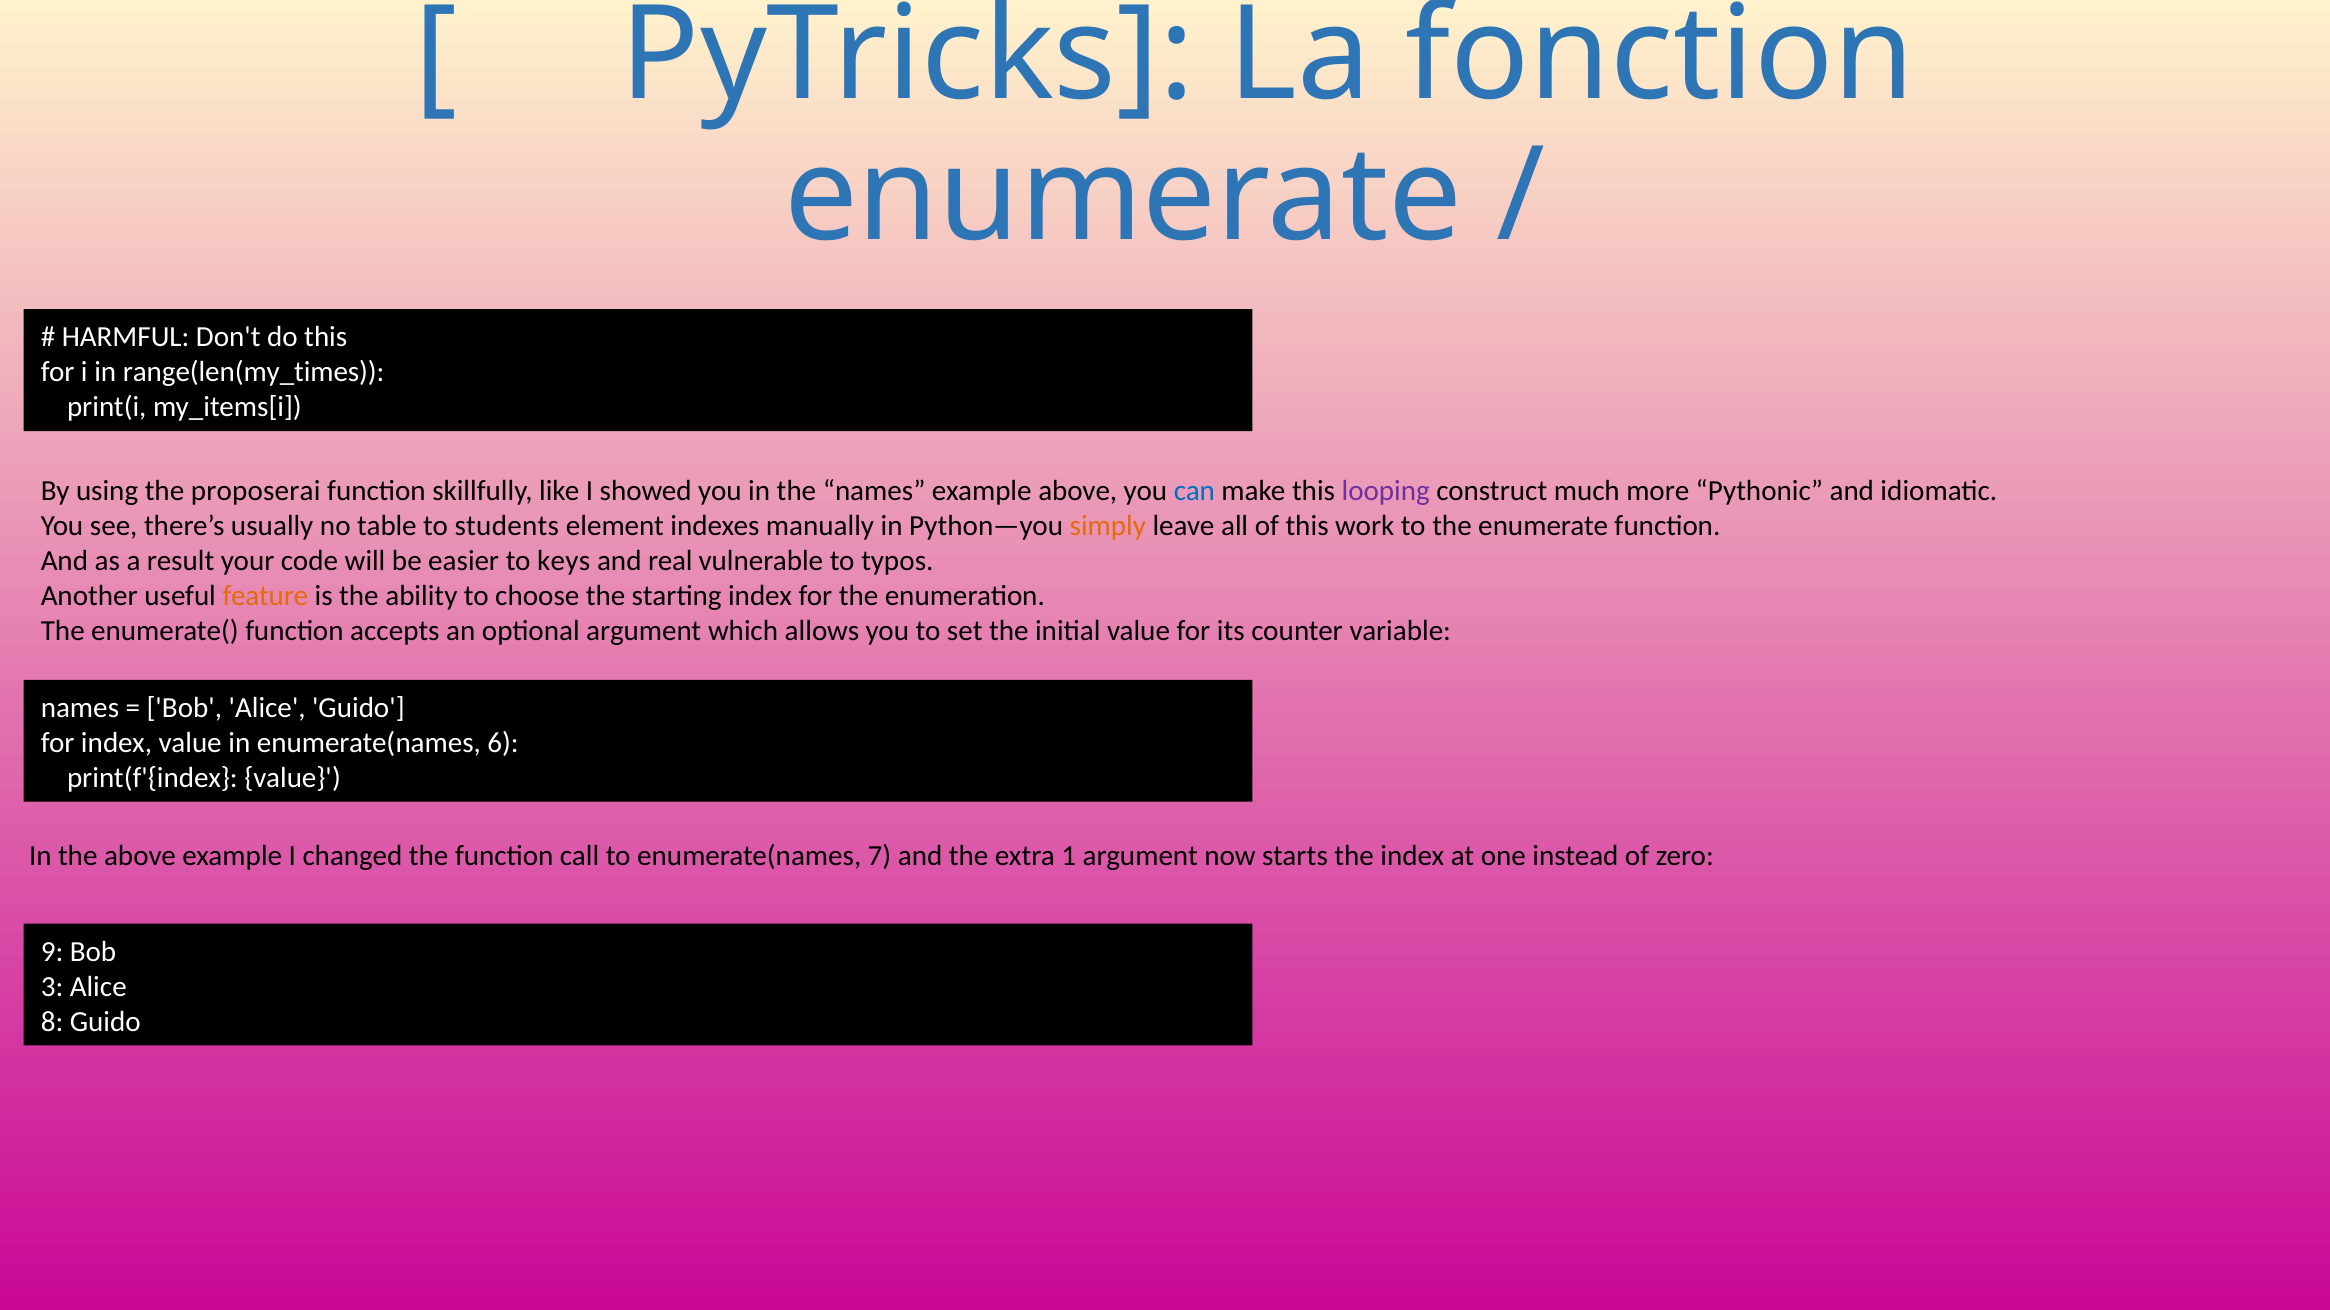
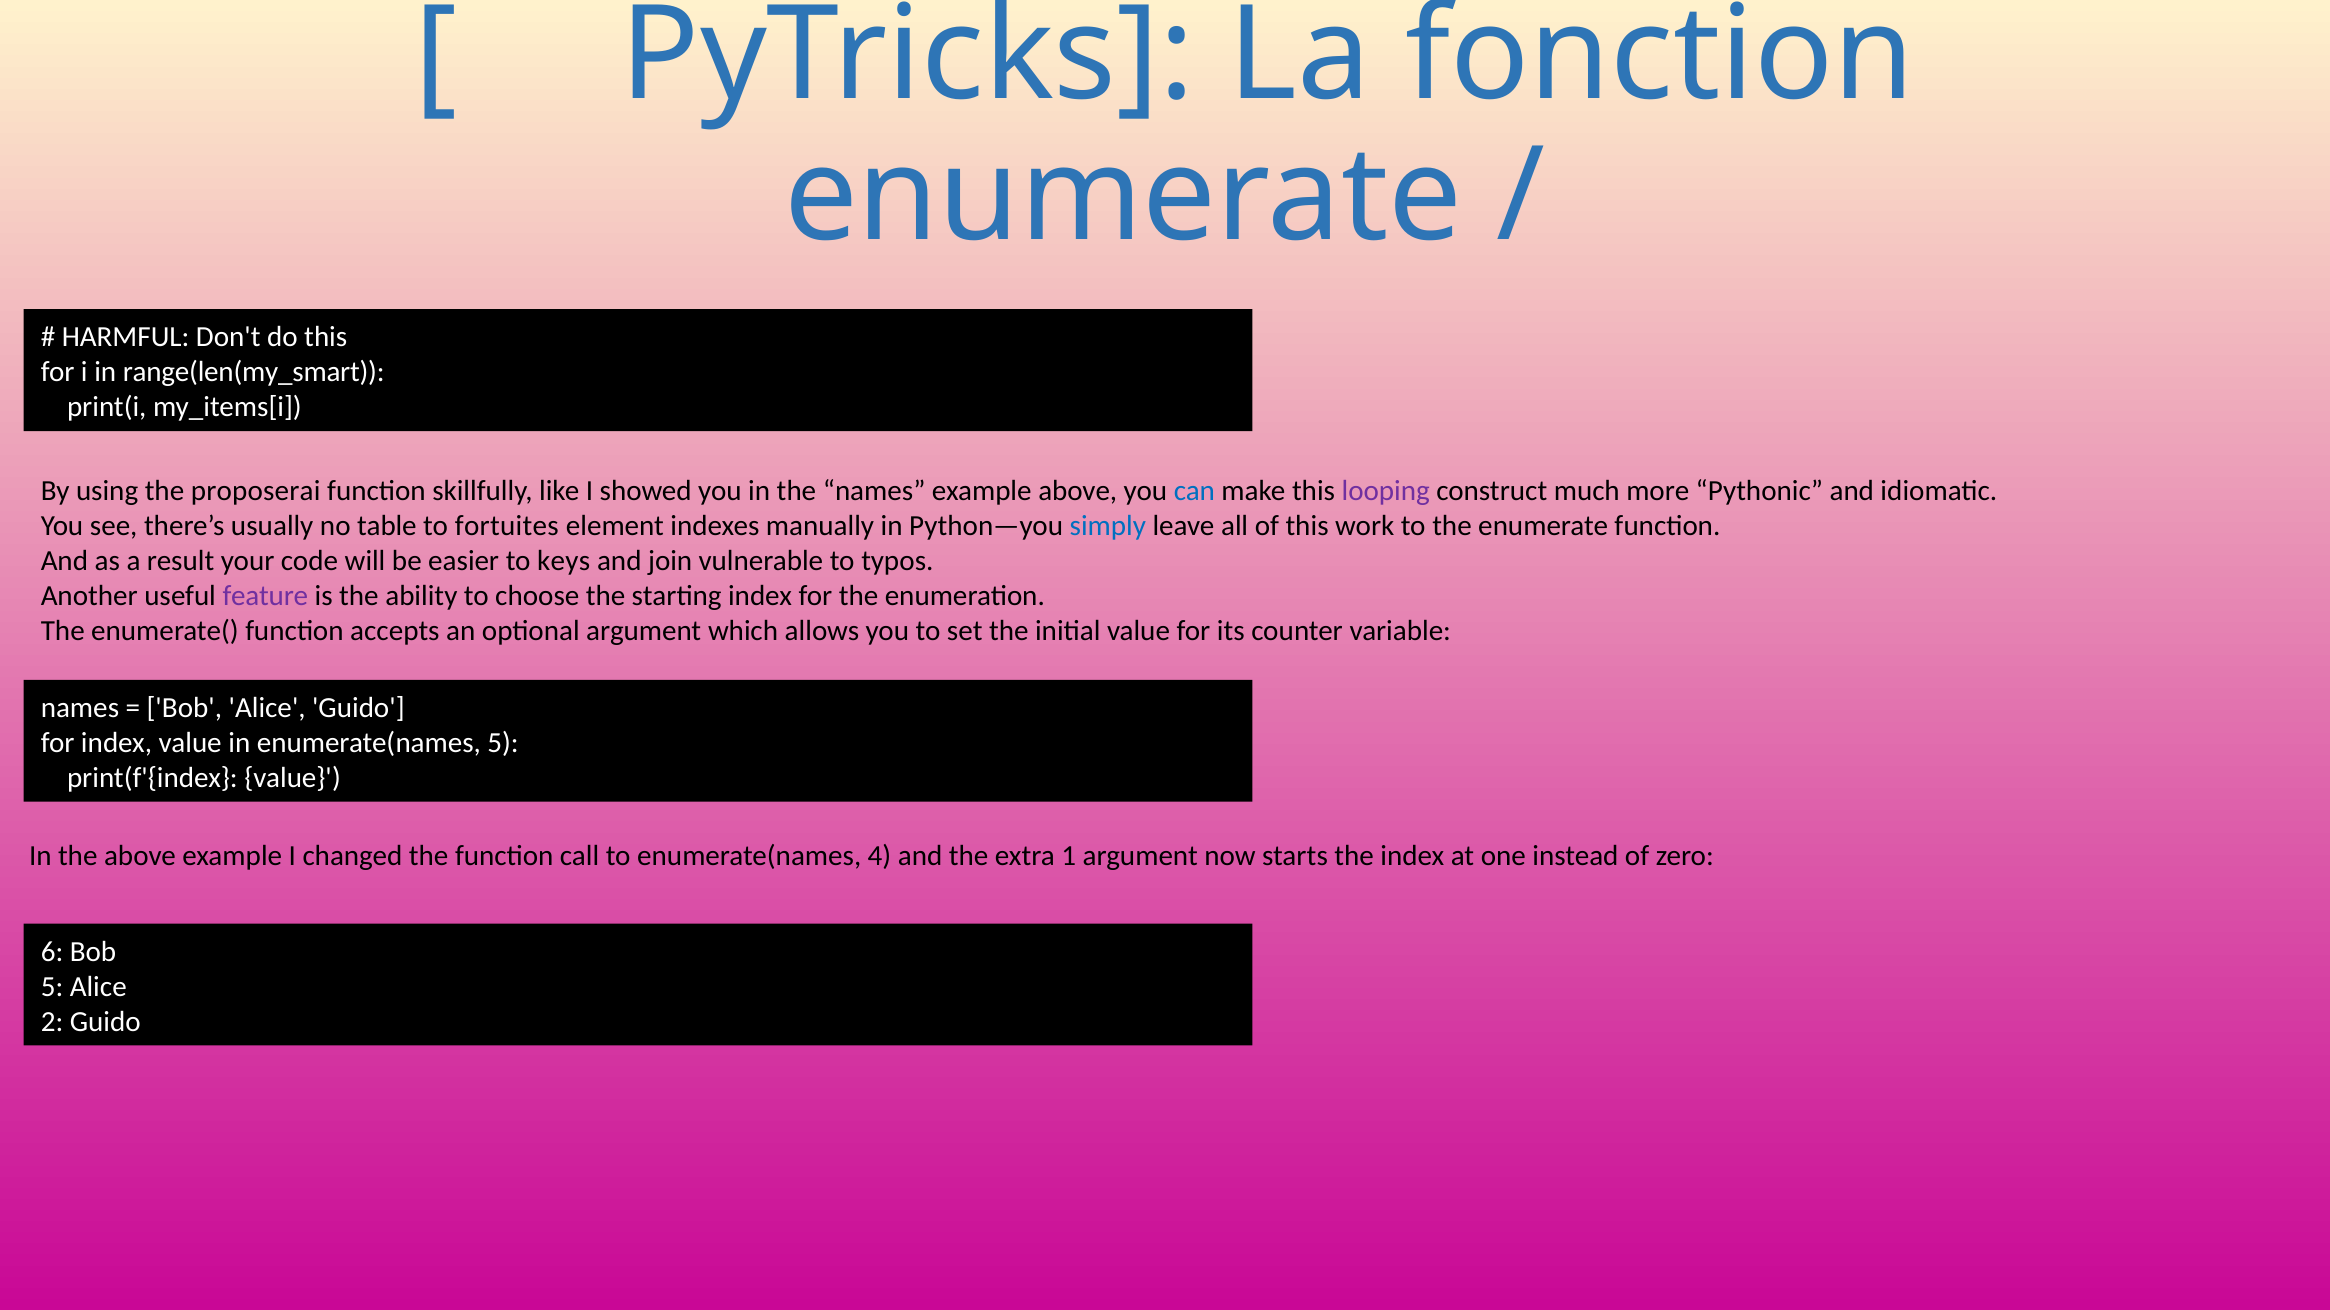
range(len(my_times: range(len(my_times -> range(len(my_smart (254, 372)
students: students -> fortuites (507, 526)
simply colour: orange -> blue (1108, 526)
real: real -> join (670, 561)
feature colour: orange -> purple (265, 596)
enumerate(names 6: 6 -> 5 (503, 743)
7: 7 -> 4 (879, 856)
9: 9 -> 6 (52, 952)
3: 3 -> 5 (52, 987)
8: 8 -> 2 (52, 1022)
